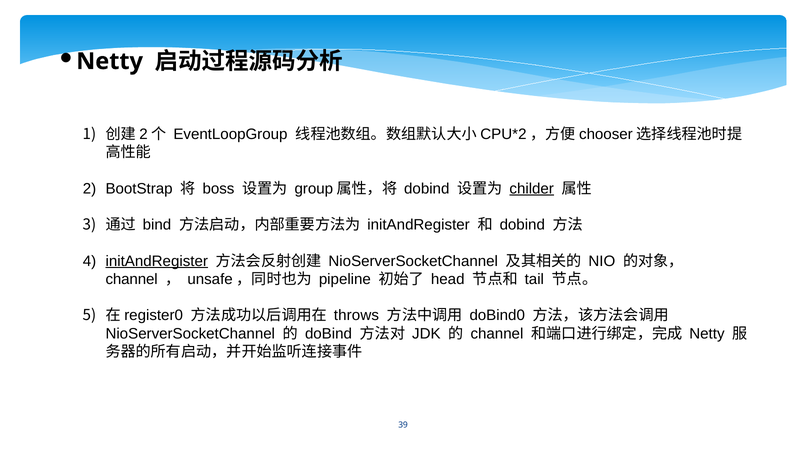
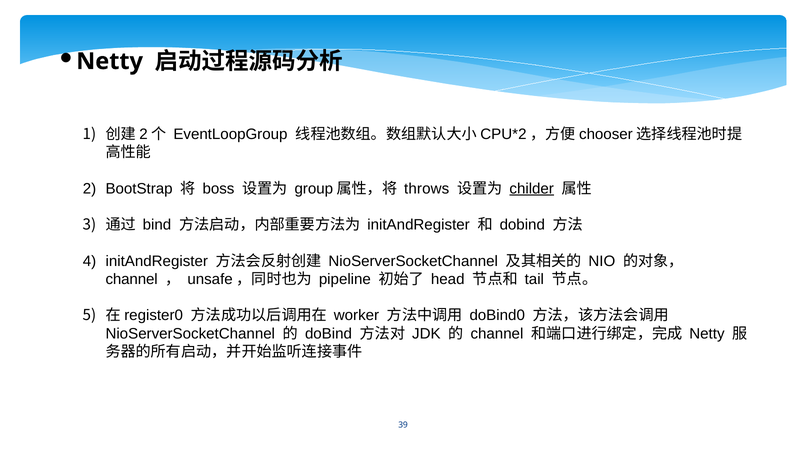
dobind: dobind -> throws (427, 189)
initAndRegister underline: present -> none (157, 261)
throws: throws -> worker (356, 316)
